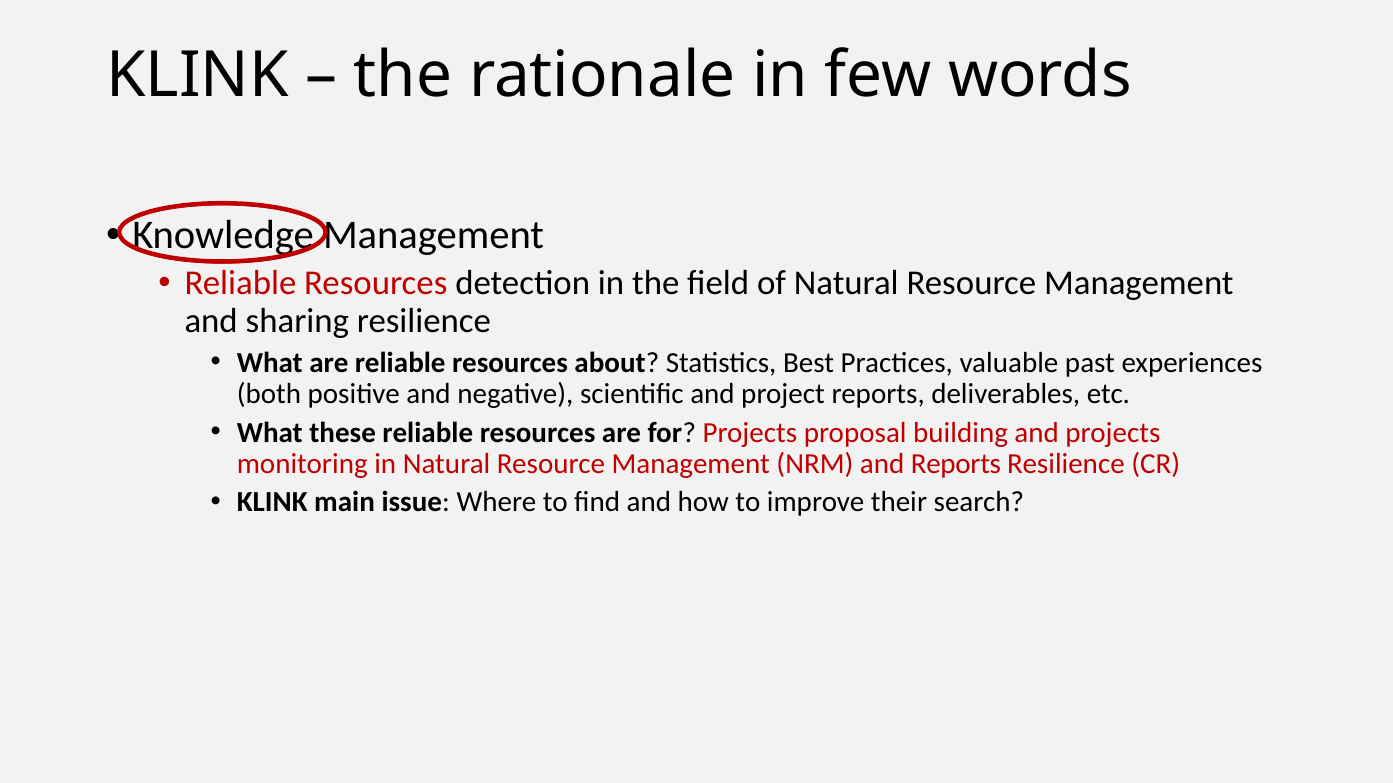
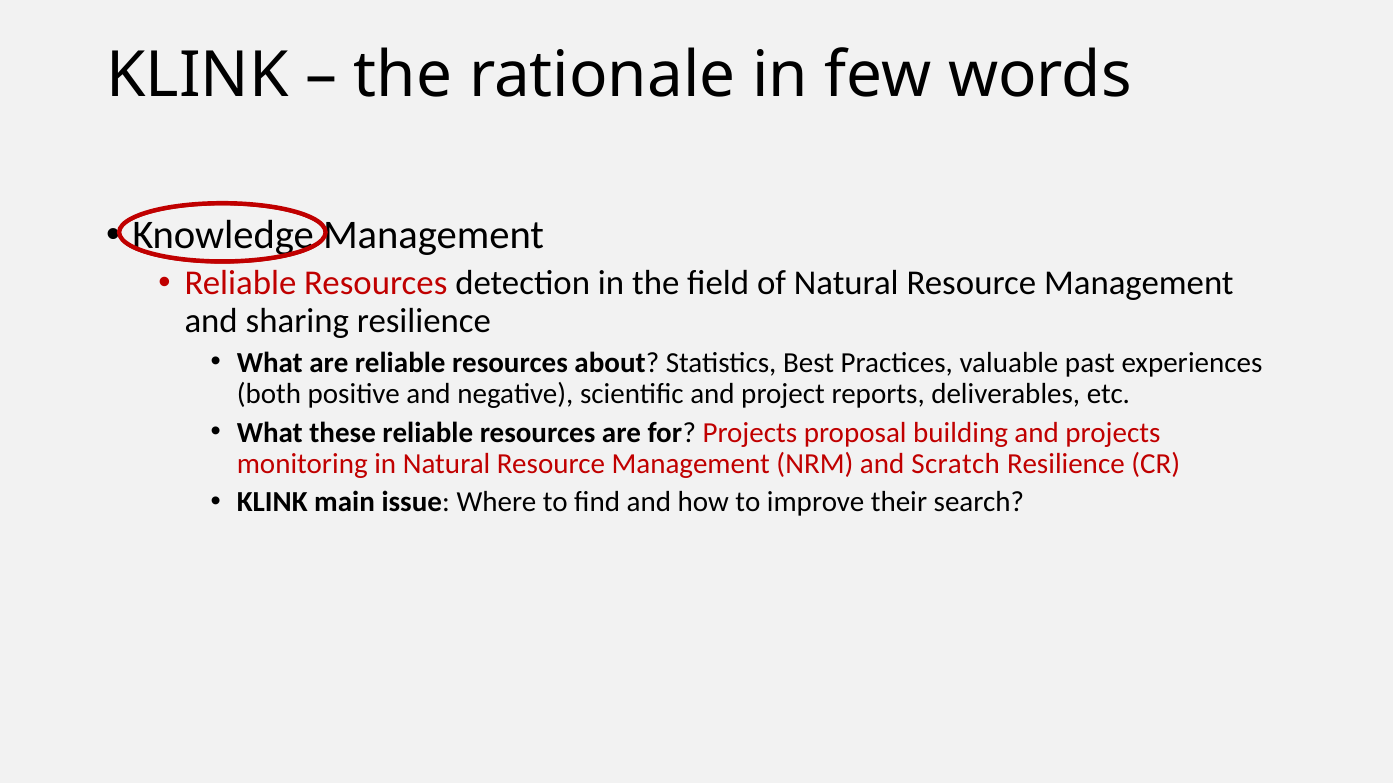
and Reports: Reports -> Scratch (956, 464)
